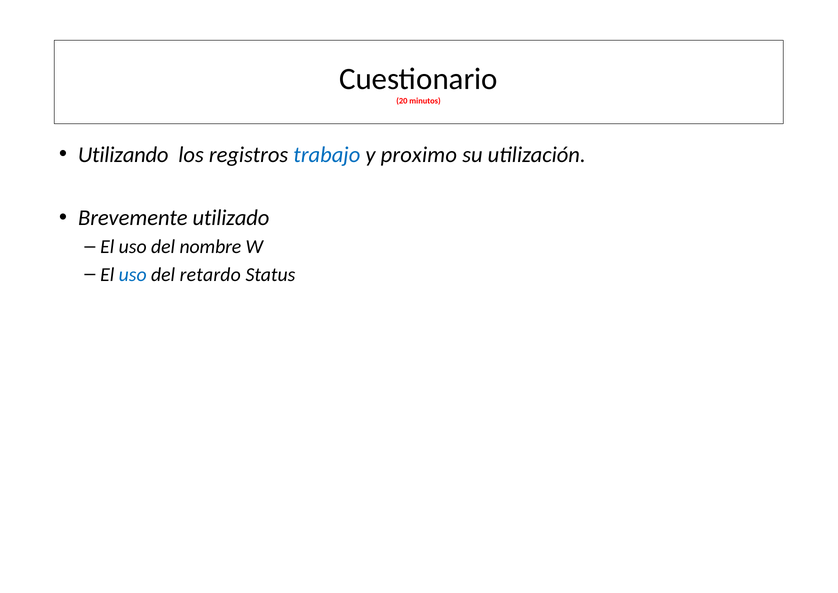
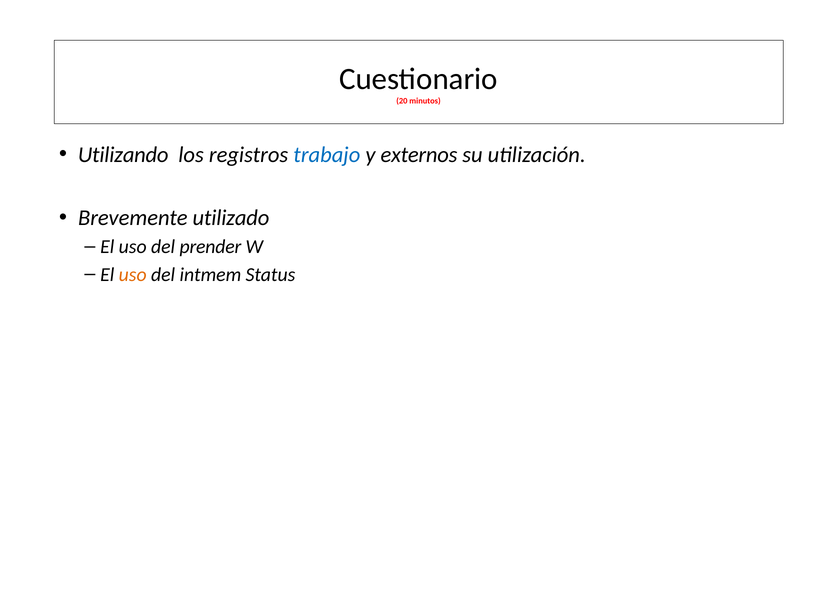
proximo: proximo -> externos (419, 155)
nombre: nombre -> prender (210, 247)
uso colour: blue -> orange (133, 274)
retardo: retardo -> intmem (210, 274)
